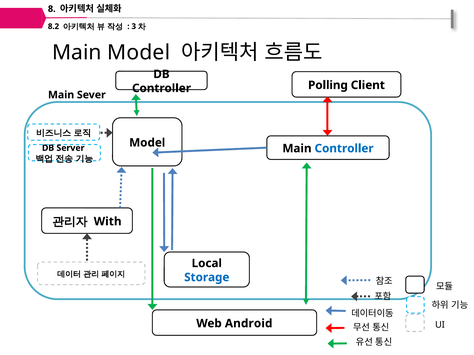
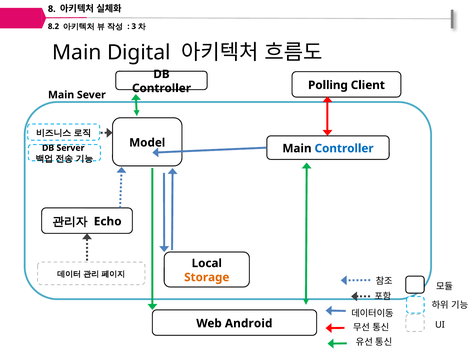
Main Model: Model -> Digital (139, 53)
With: With -> Echo (108, 222)
Storage colour: blue -> orange (207, 278)
